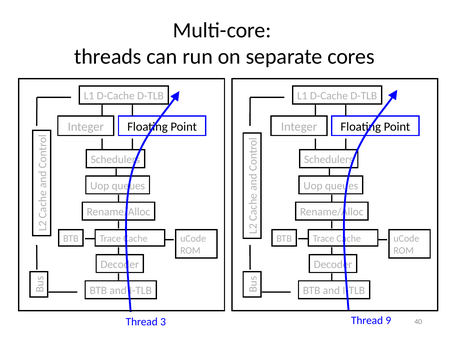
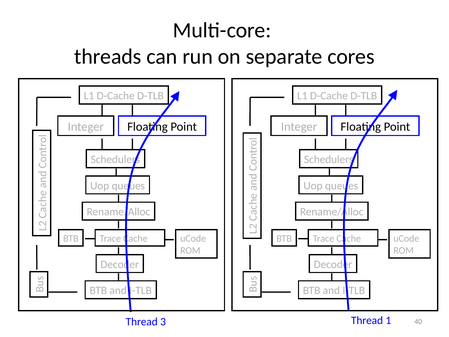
9: 9 -> 1 (388, 320)
